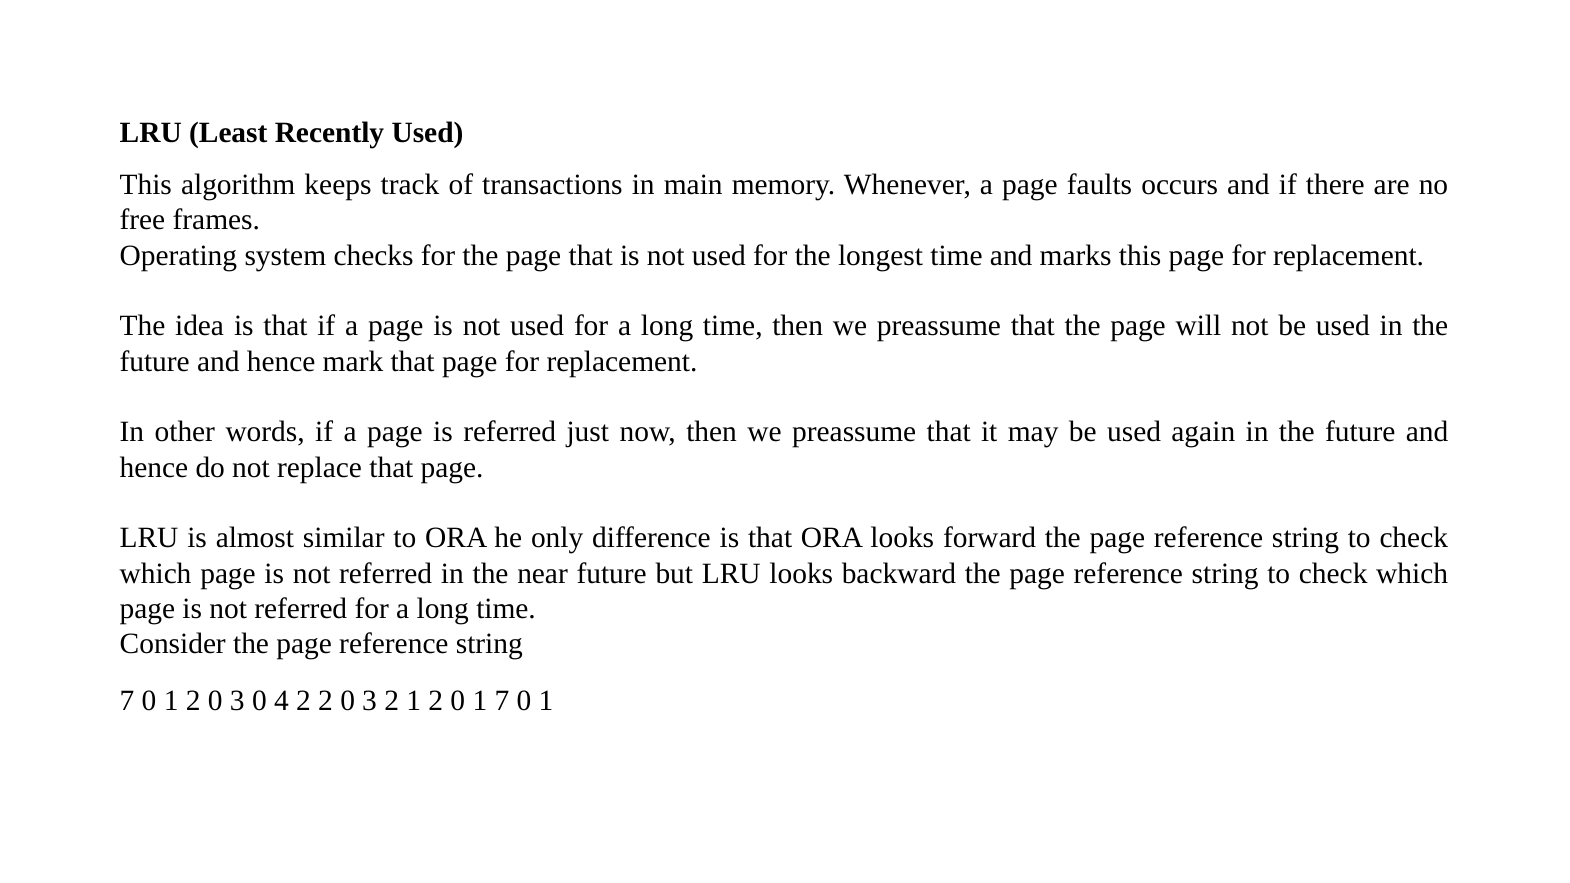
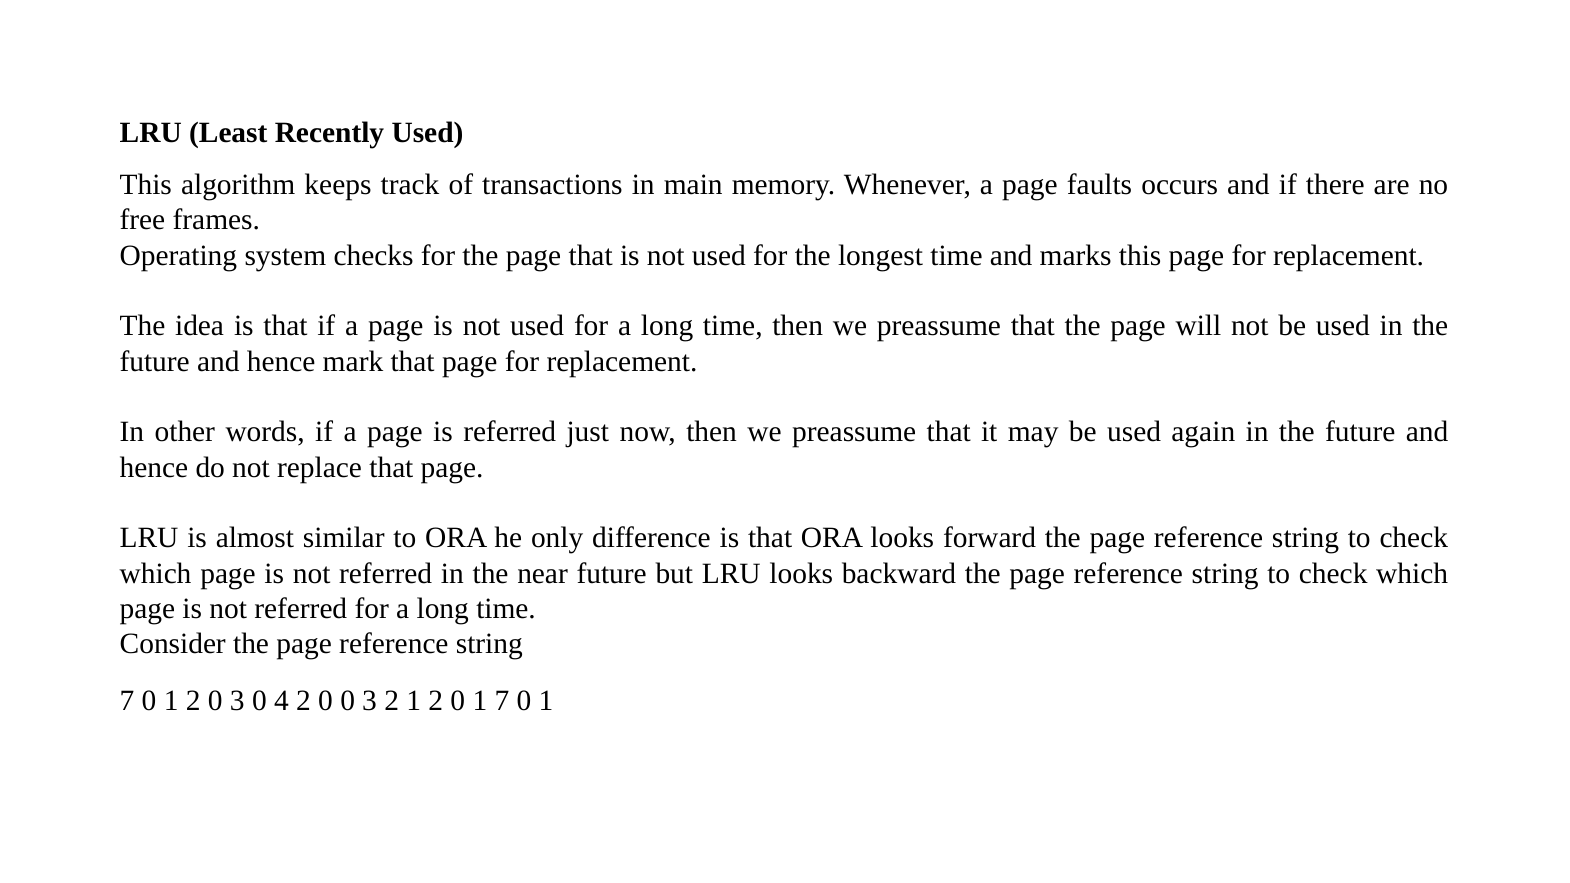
4 2 2: 2 -> 0 (325, 701)
